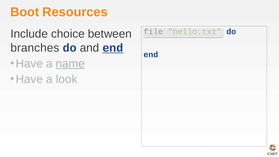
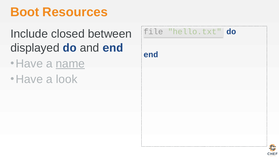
choice: choice -> closed (68, 34)
branches: branches -> displayed (35, 48)
end underline: present -> none (113, 48)
